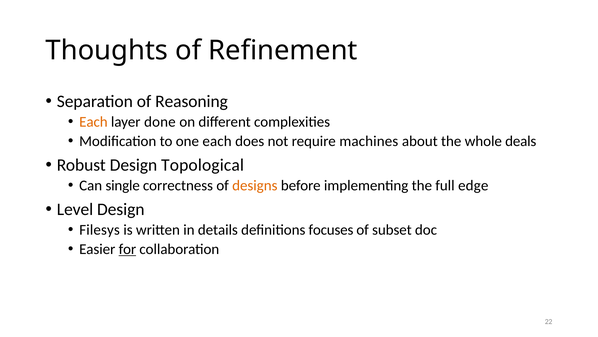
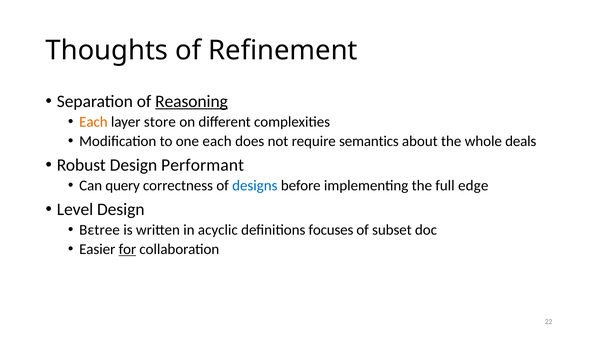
Reasoning underline: none -> present (192, 101)
done: done -> store (160, 122)
machines: machines -> semantics (369, 141)
Topological: Topological -> Performant (203, 165)
single: single -> query (123, 185)
designs colour: orange -> blue (255, 185)
Filesys: Filesys -> Bεtree (100, 230)
details: details -> acyclic (218, 230)
